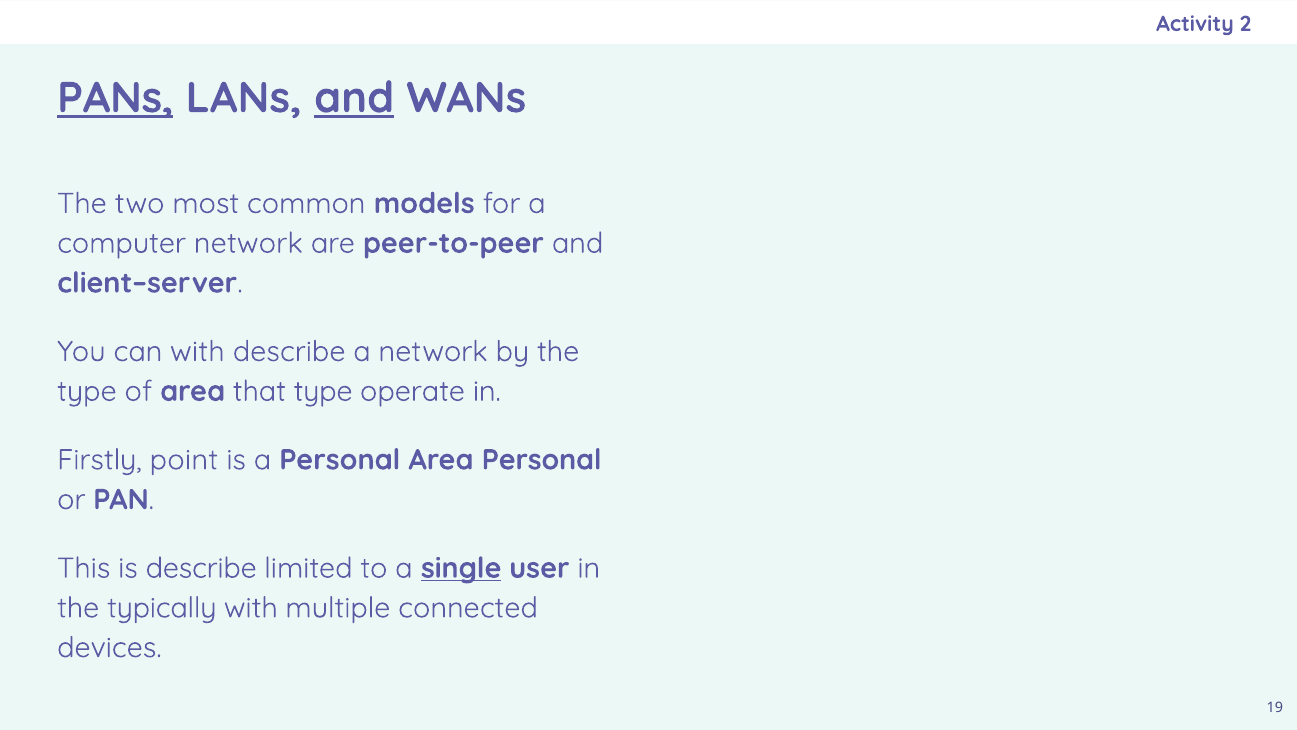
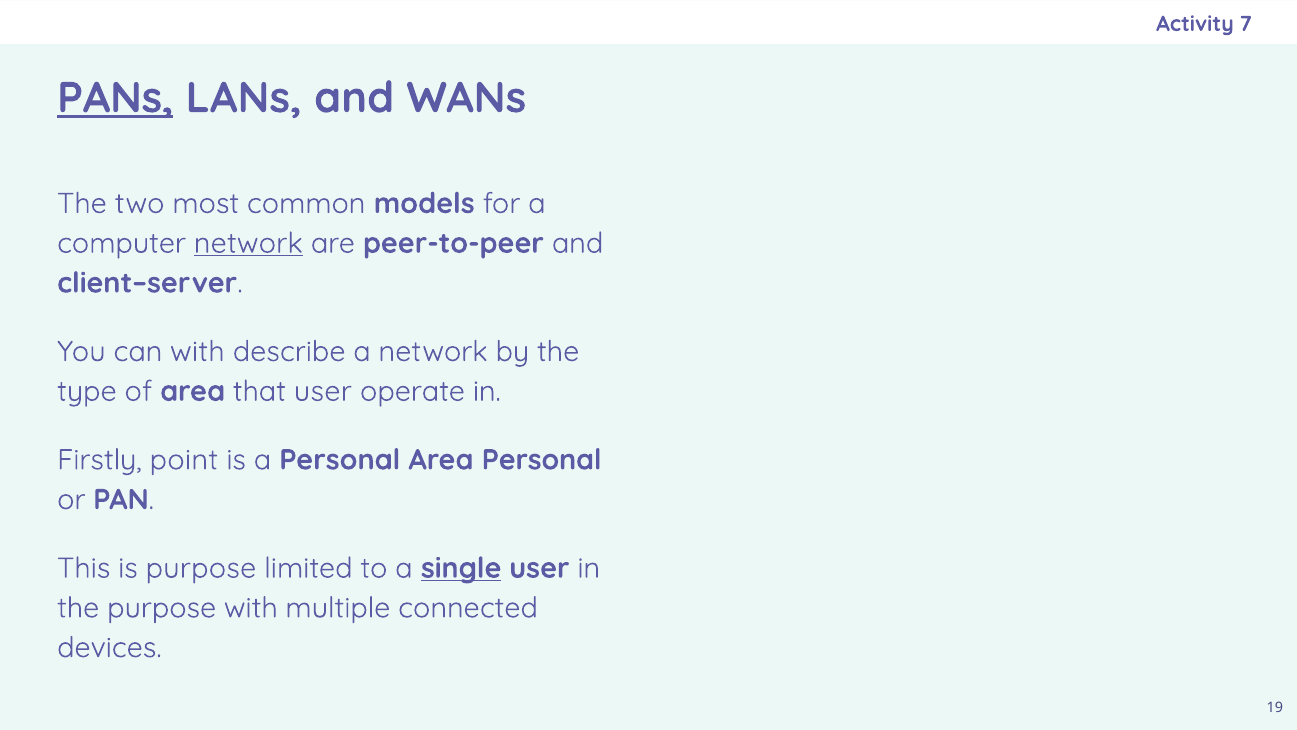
2: 2 -> 7 (1246, 24)
and underline: present -> none (354, 98)
network underline: none -> present (248, 243)
that type: type -> user (323, 391)
is describe: describe -> purpose (201, 568)
the typically: typically -> purpose (162, 608)
